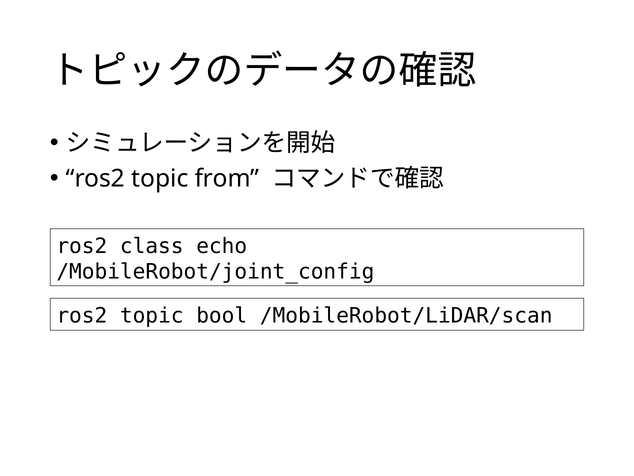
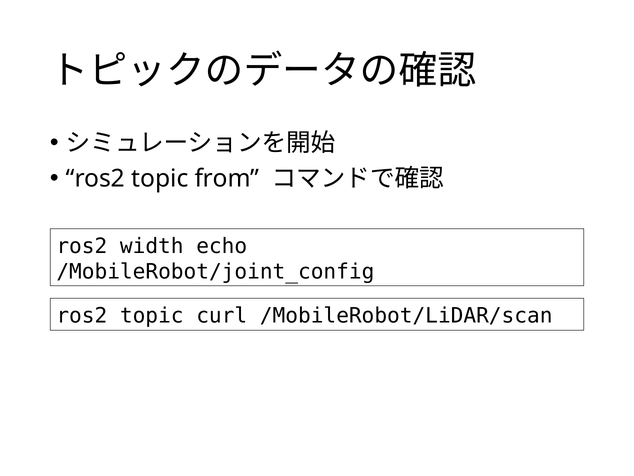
class: class -> width (152, 246)
bool: bool -> curl (222, 315)
